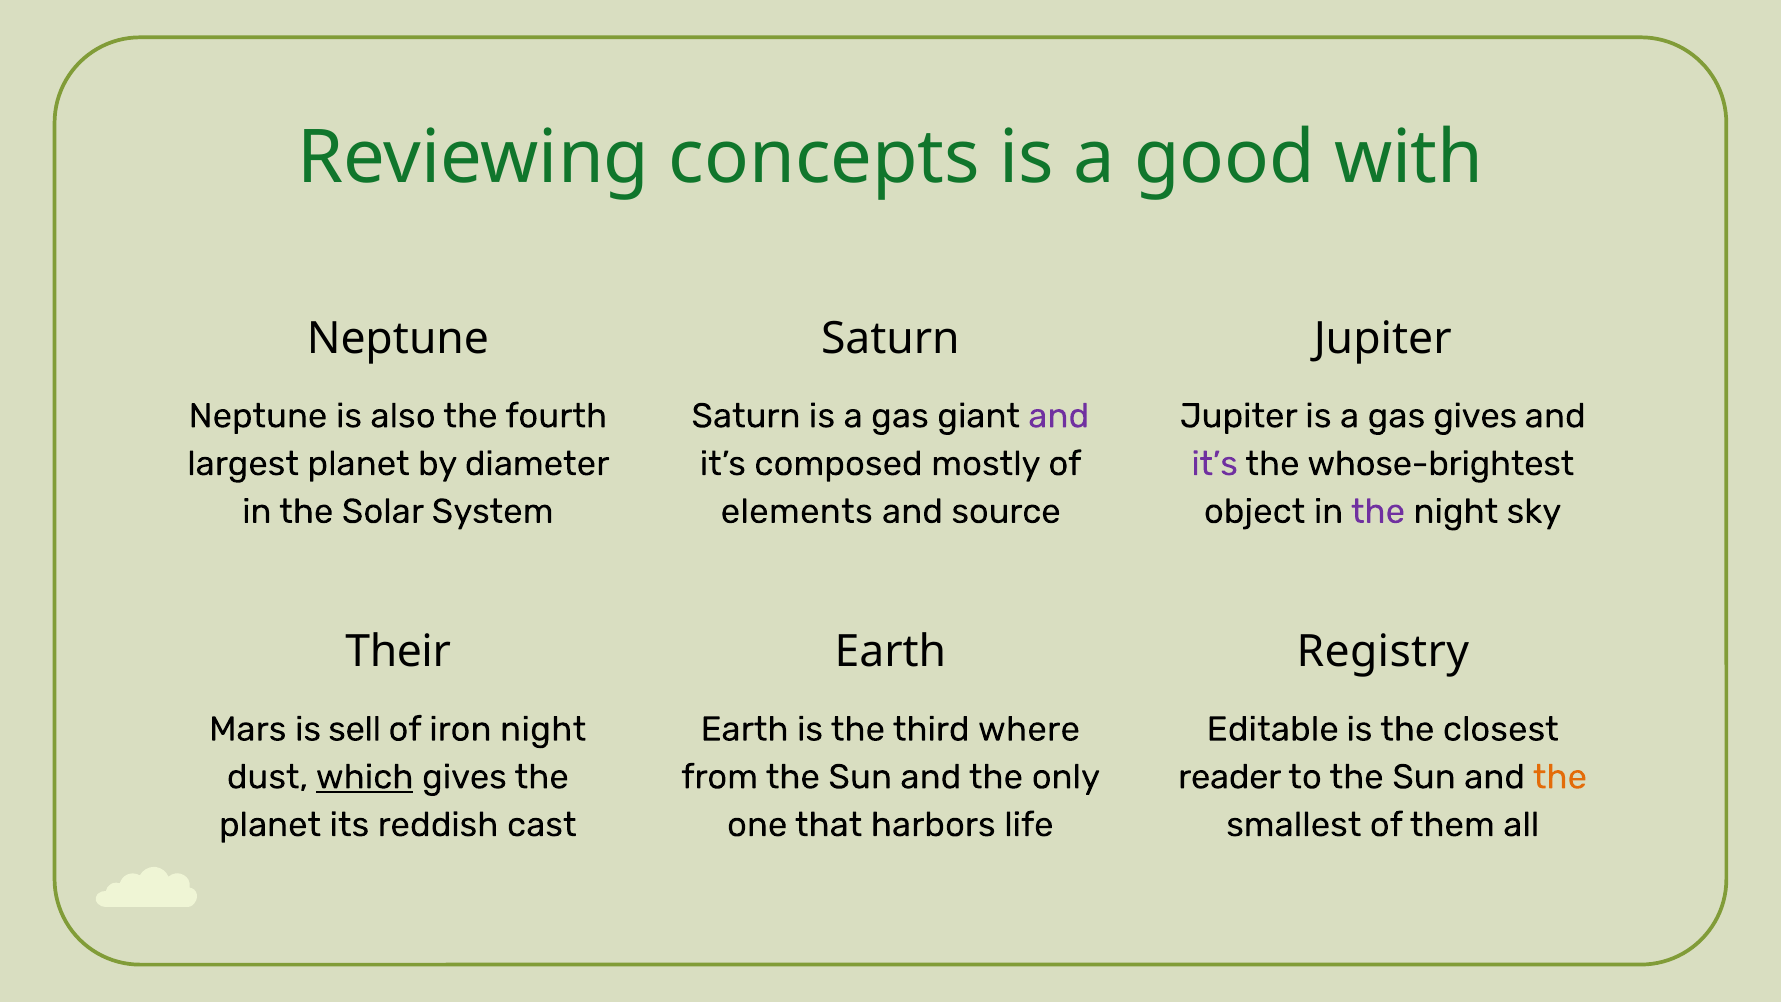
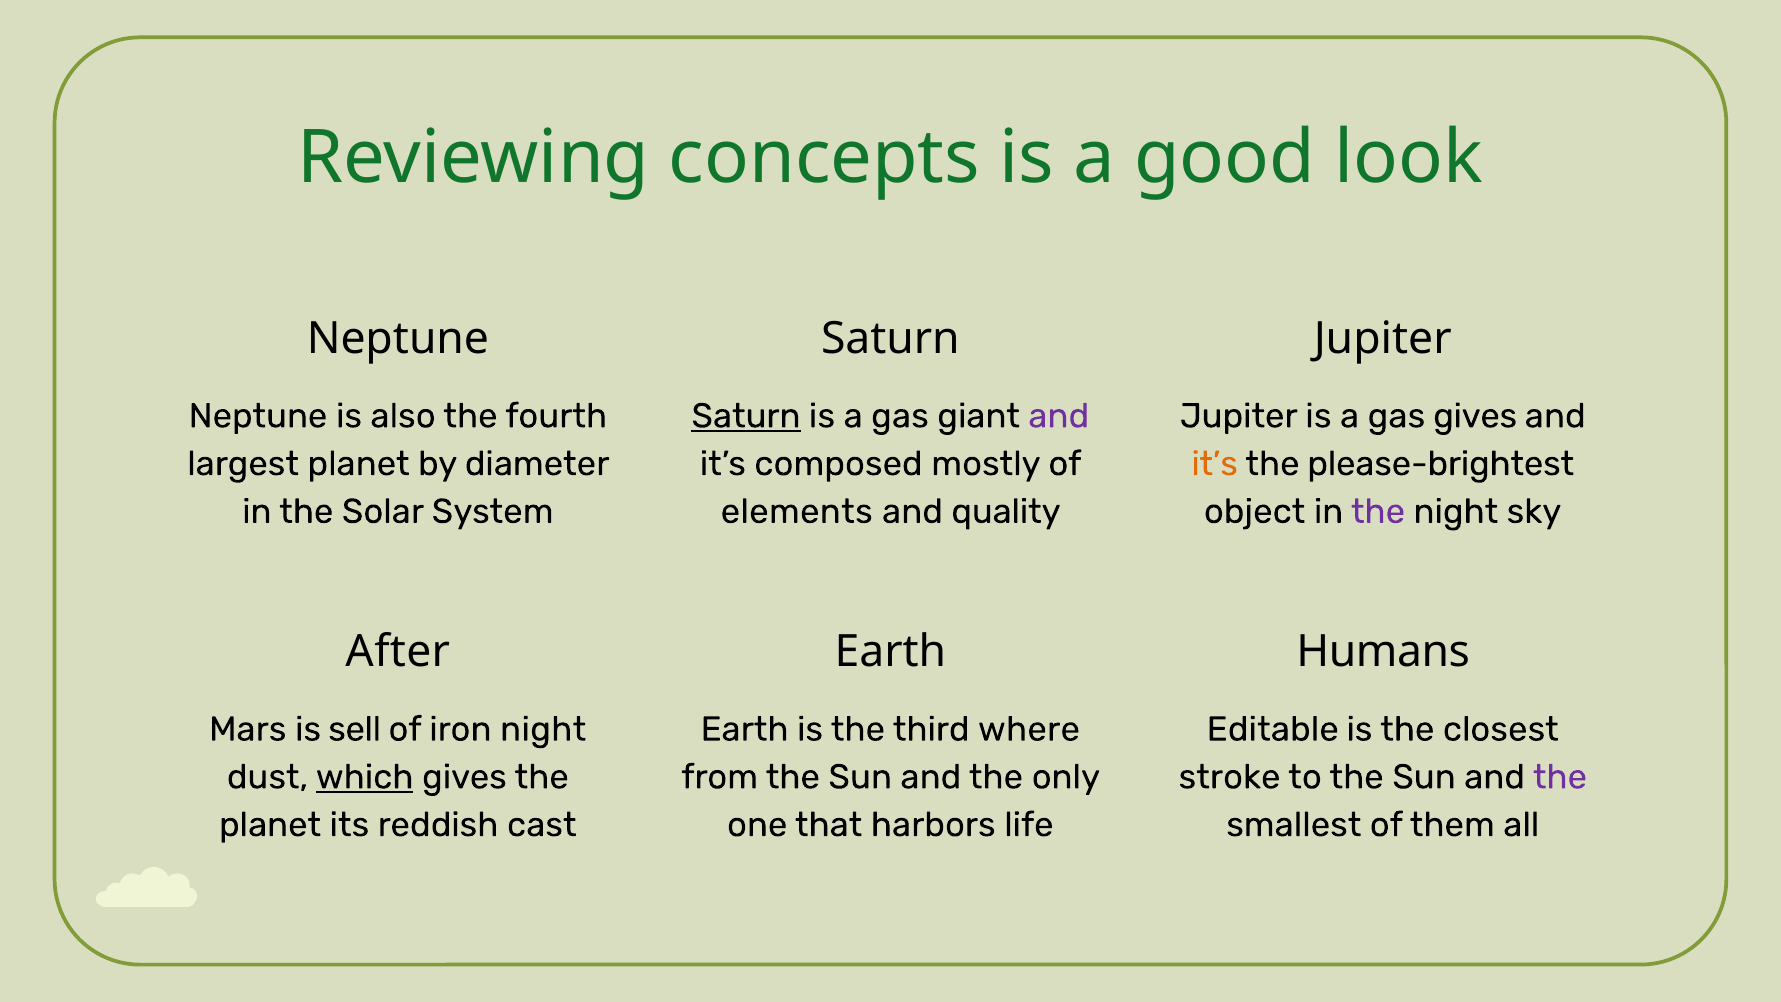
with: with -> look (1409, 158)
Saturn underline: none -> present (746, 416)
it’s colour: purple -> orange (1215, 464)
whose-brightest: whose-brightest -> please-brightest (1441, 464)
source: source -> quality (1006, 511)
Their: Their -> After (398, 652)
Registry: Registry -> Humans (1383, 652)
reader: reader -> stroke (1229, 777)
the colour: orange -> purple (1560, 777)
